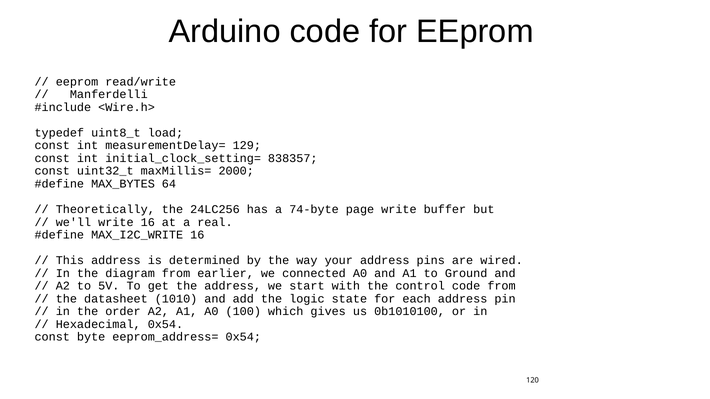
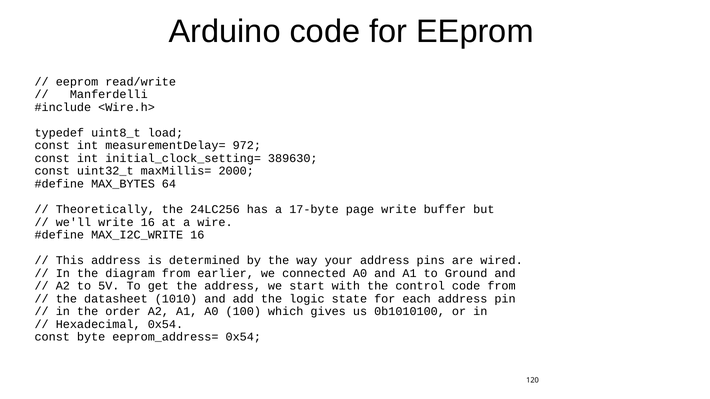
129: 129 -> 972 (247, 146)
838357: 838357 -> 389630 (293, 158)
74-byte: 74-byte -> 17-byte (314, 210)
real: real -> wire (215, 222)
